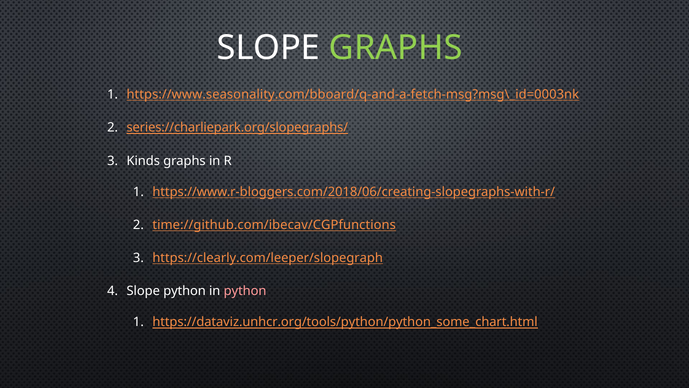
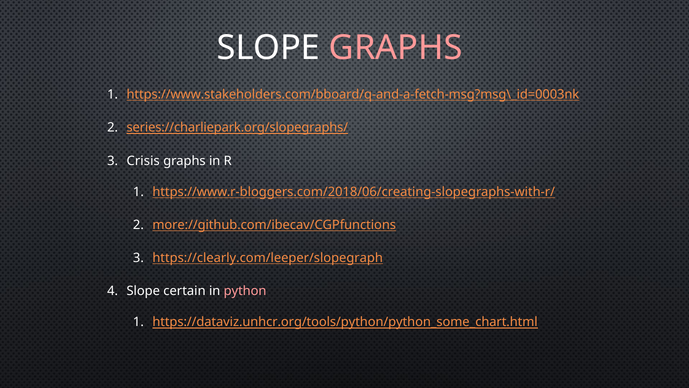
GRAPHS colour: light green -> pink (396, 48)
https://www.seasonality.com/bboard/q-and-a-fetch-msg?msg\_id=0003nk: https://www.seasonality.com/bboard/q-and-a-fetch-msg?msg\_id=0003nk -> https://www.stakeholders.com/bboard/q-and-a-fetch-msg?msg\_id=0003nk (353, 94)
Kinds: Kinds -> Crisis (143, 161)
time://github.com/ibecav/CGPfunctions: time://github.com/ibecav/CGPfunctions -> more://github.com/ibecav/CGPfunctions (274, 225)
Slope python: python -> certain (184, 291)
